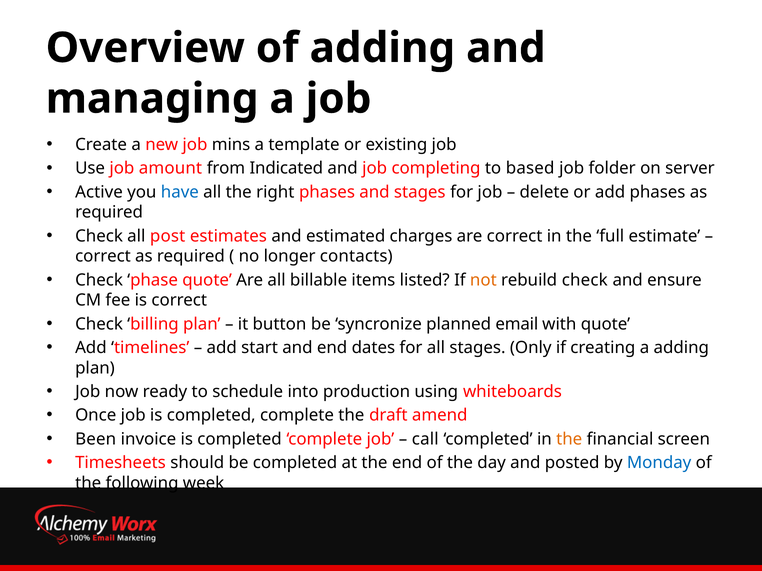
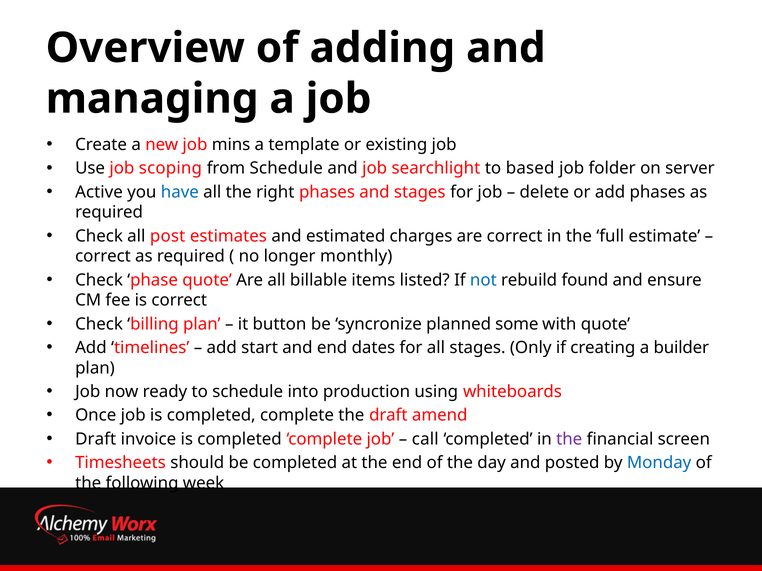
amount: amount -> scoping (170, 169)
from Indicated: Indicated -> Schedule (286, 169)
completing: completing -> searchlight (436, 169)
contacts: contacts -> monthly (356, 257)
not colour: orange -> blue (483, 280)
rebuild check: check -> found (585, 280)
email: email -> some (517, 324)
a adding: adding -> builder (681, 348)
Been: Been -> Draft (96, 439)
the colour: orange -> purple (569, 439)
